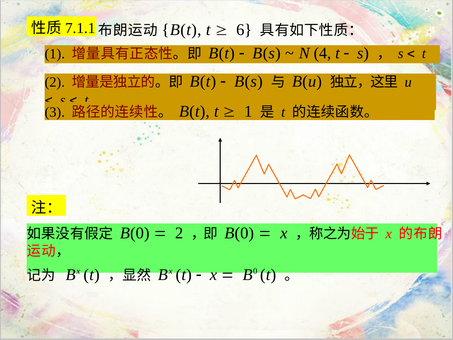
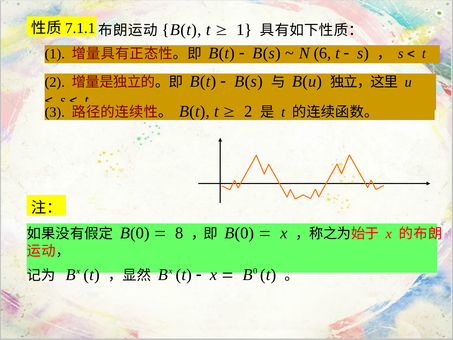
6: 6 -> 1 (244, 30)
4: 4 -> 6 (322, 53)
1: 1 -> 2 (248, 111)
2: 2 -> 8 (179, 233)
